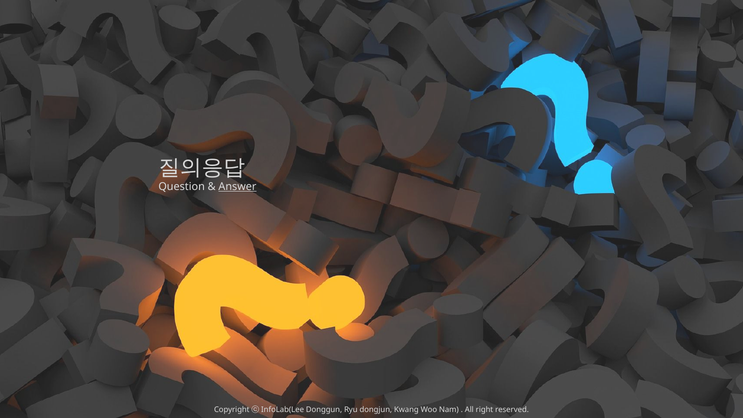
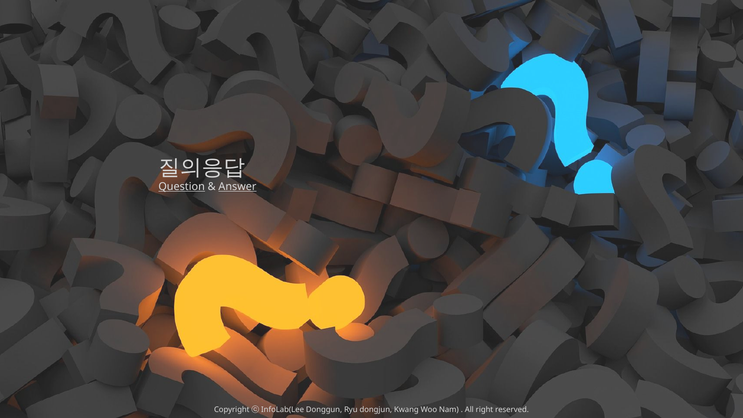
Question underline: none -> present (182, 187)
